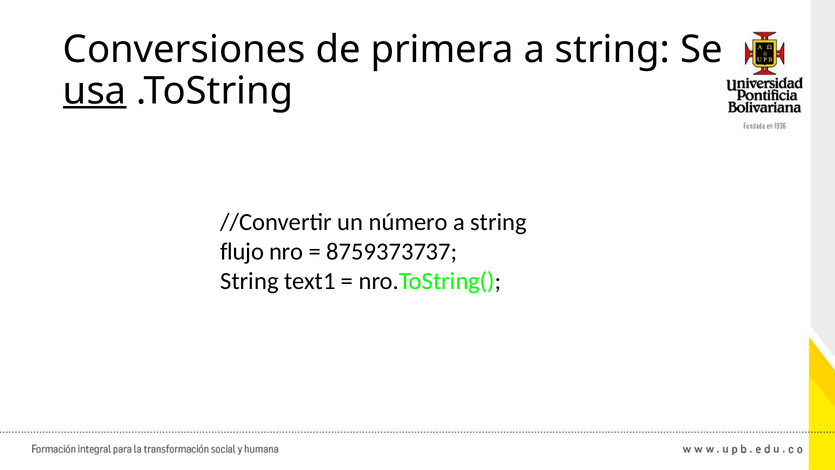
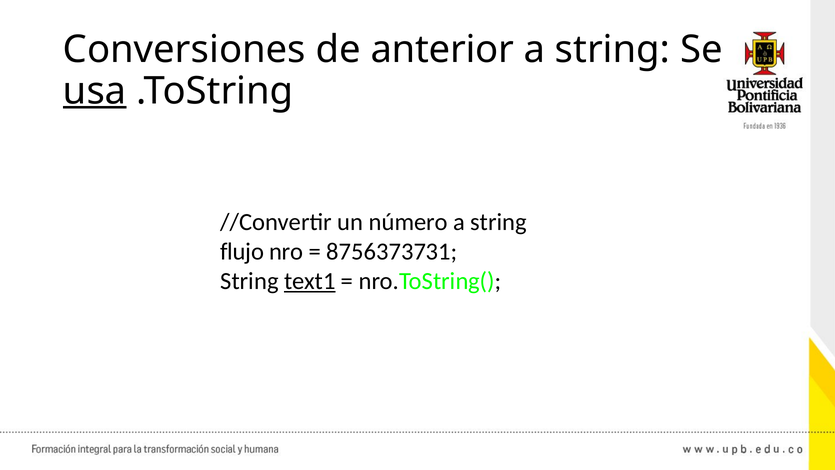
primera: primera -> anterior (442, 49)
8759373737: 8759373737 -> 8756373731 (392, 252)
text1 underline: none -> present (310, 281)
